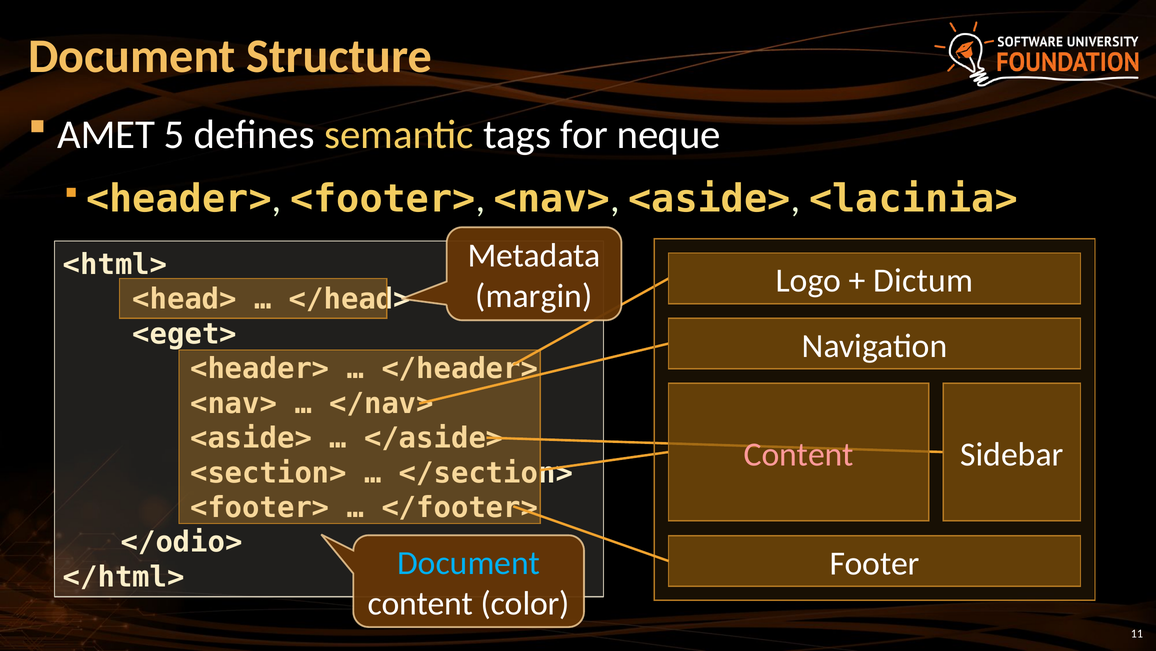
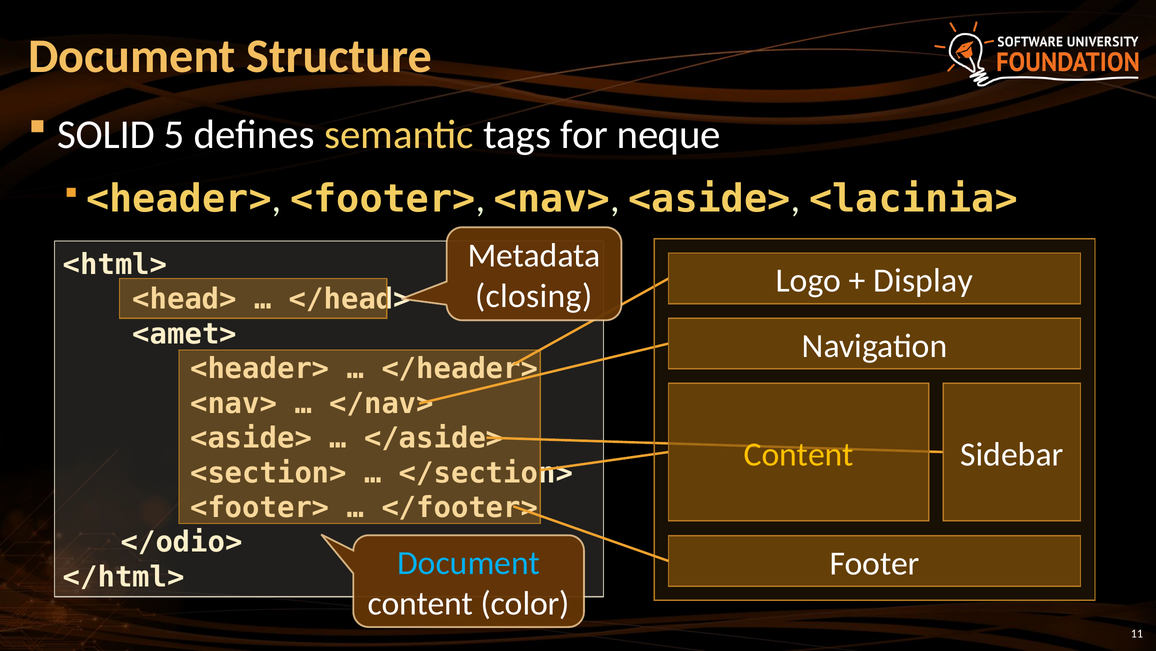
AMET: AMET -> SOLID (106, 134)
margin: margin -> closing (534, 296)
Dictum: Dictum -> Display (923, 281)
<eget>: <eget> -> <amet> (185, 334)
Content colour: pink -> yellow (799, 454)
